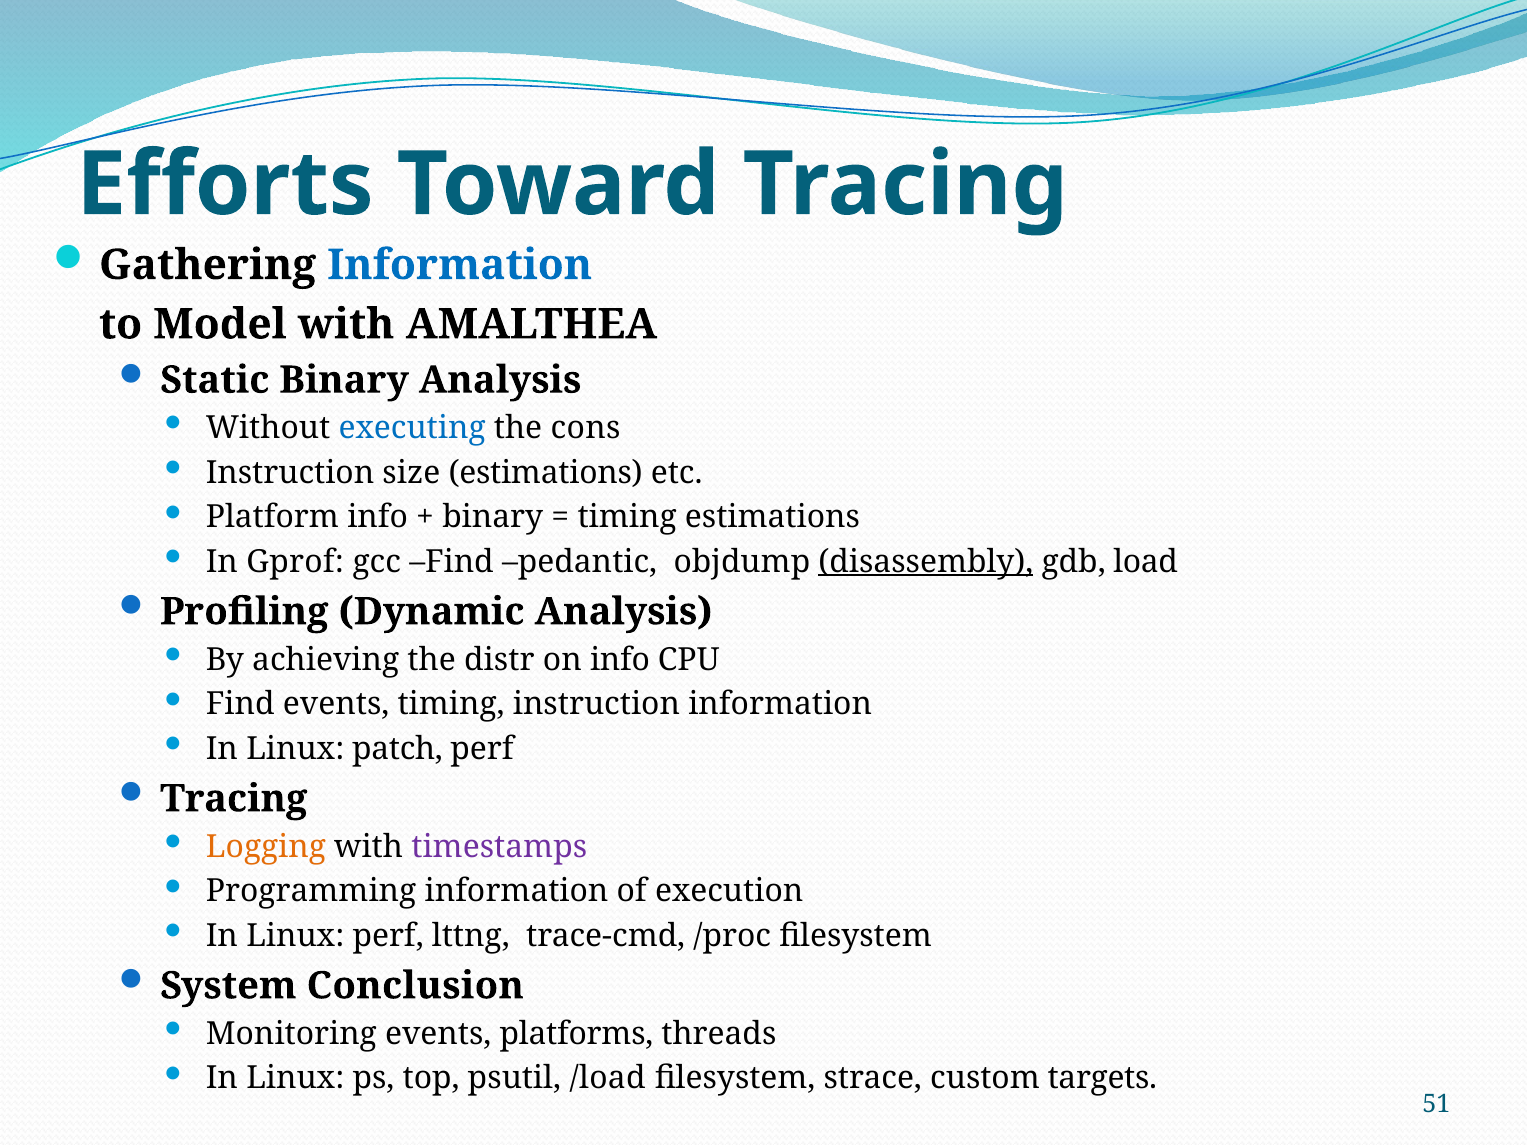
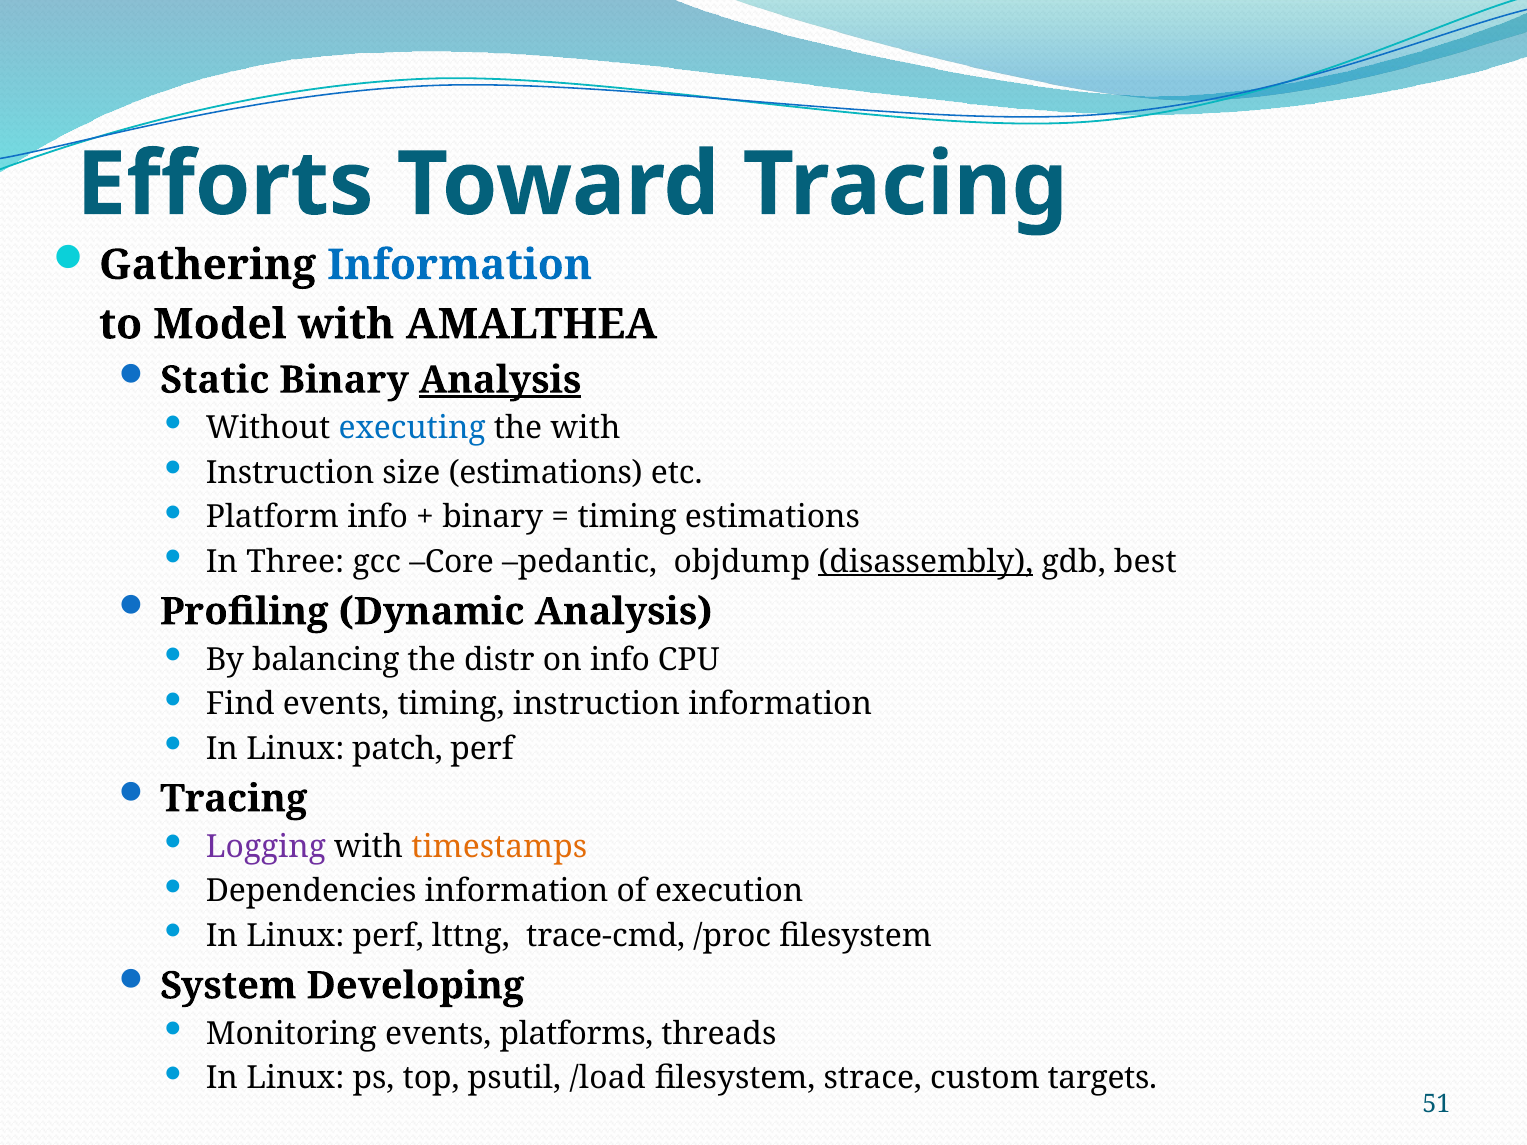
Analysis underline: none -> present (500, 380)
the cons: cons -> with (586, 428)
Gprof: Gprof -> Three (295, 562)
gcc Find: Find -> Core (452, 562)
load: load -> best (1145, 562)
achieving: achieving -> balancing (326, 660)
Logging colour: orange -> purple (266, 847)
timestamps colour: purple -> orange (499, 847)
Programming: Programming -> Dependencies (311, 891)
Conclusion: Conclusion -> Developing (415, 986)
